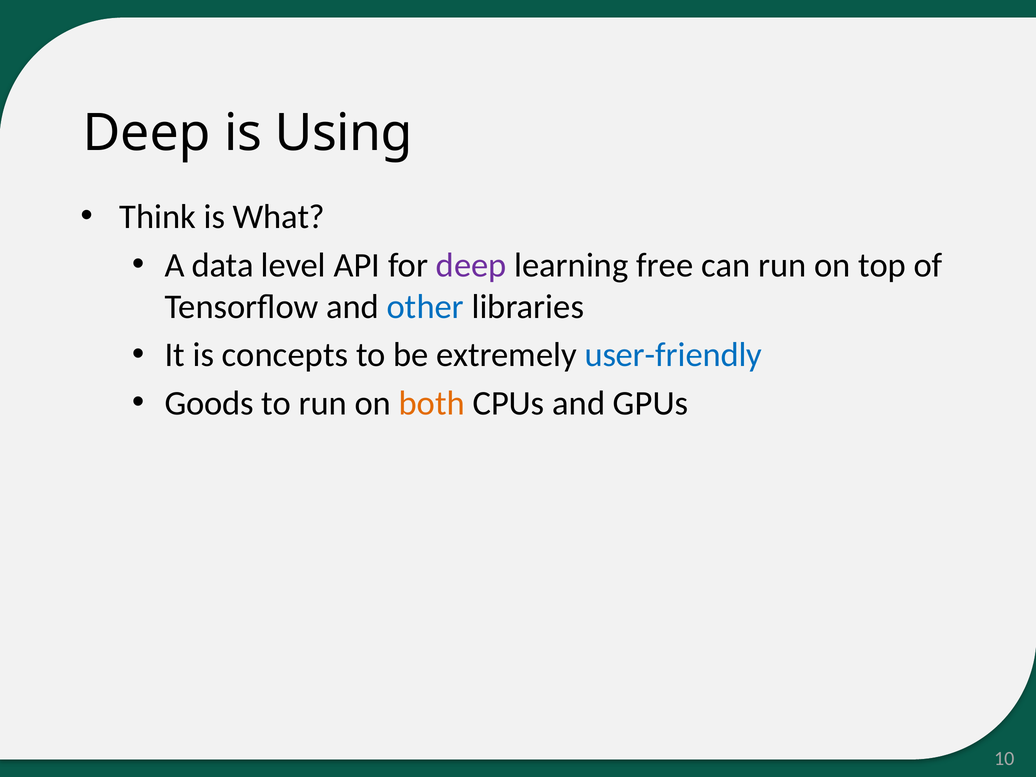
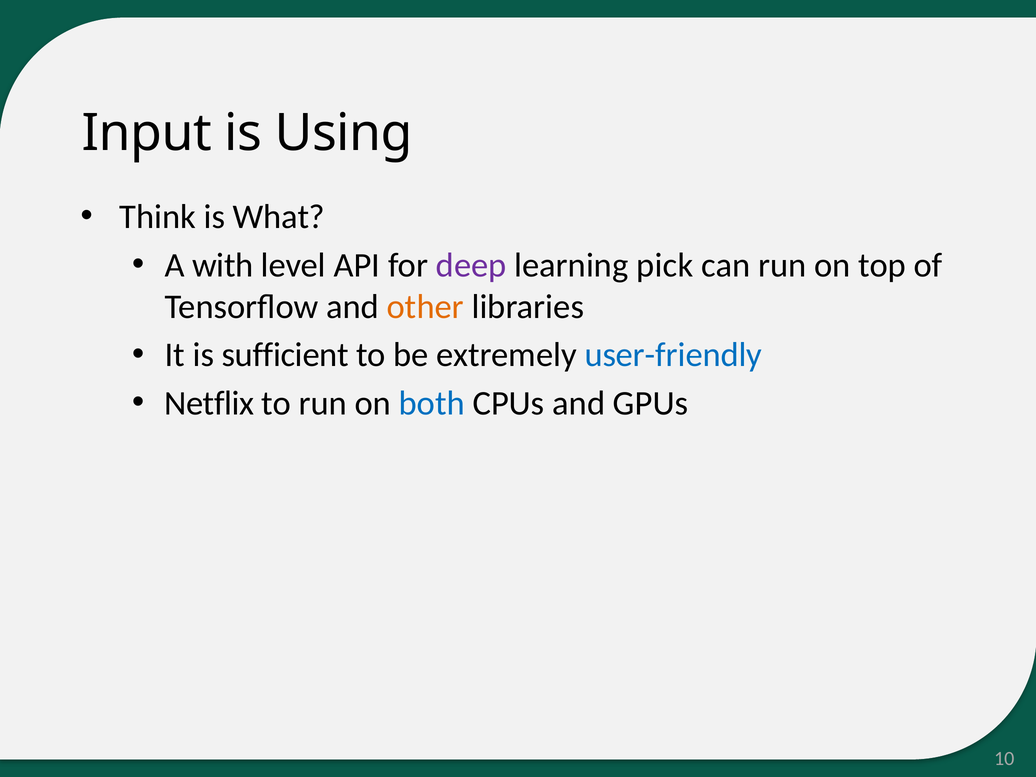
Deep: Deep -> Input (147, 133)
data: data -> with (223, 265)
free: free -> pick (665, 265)
other colour: blue -> orange (425, 307)
concepts: concepts -> sufficient (285, 355)
Goods: Goods -> Netflix (209, 403)
both colour: orange -> blue (432, 403)
